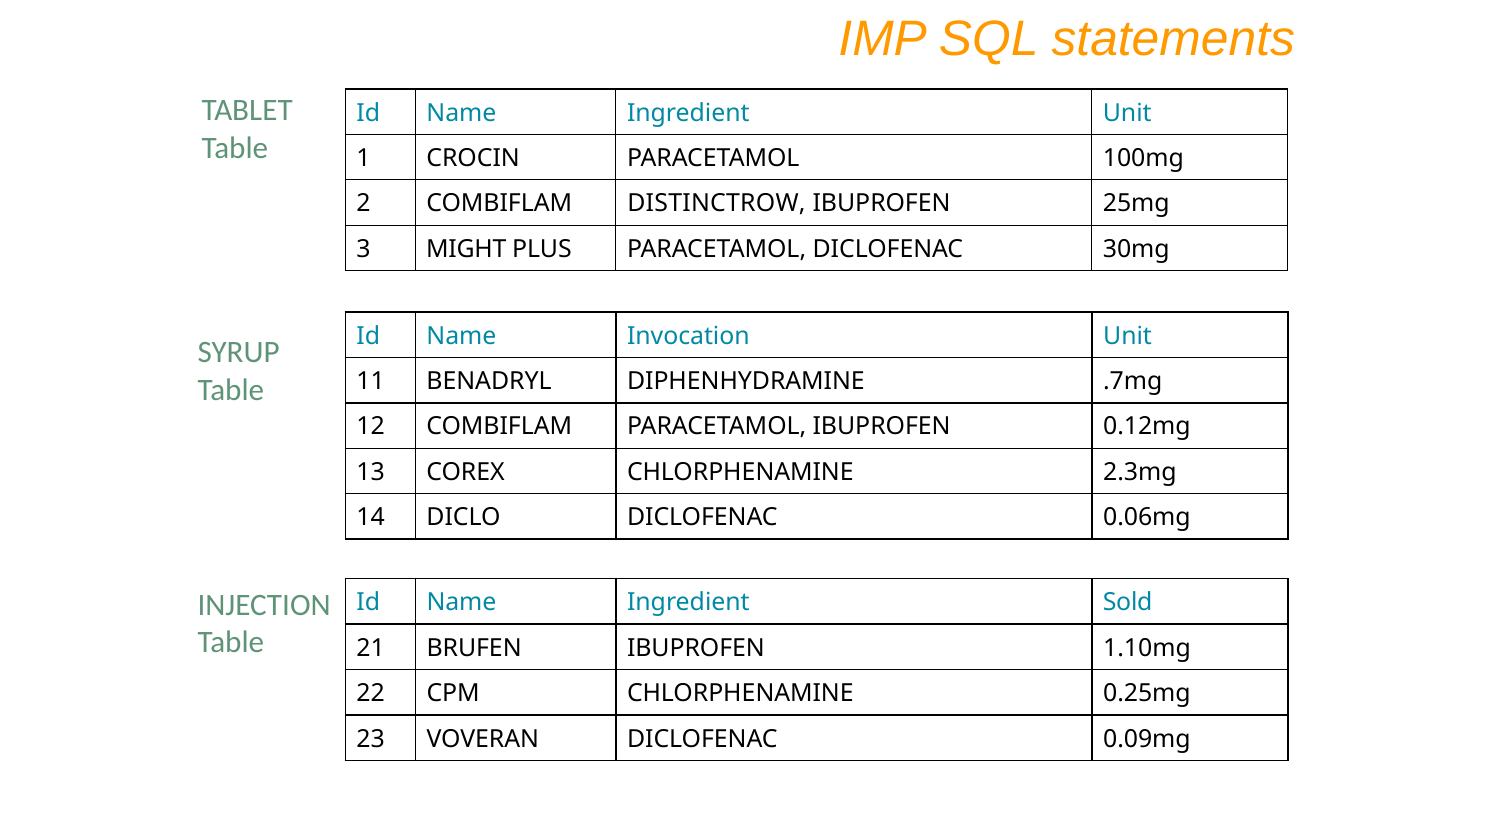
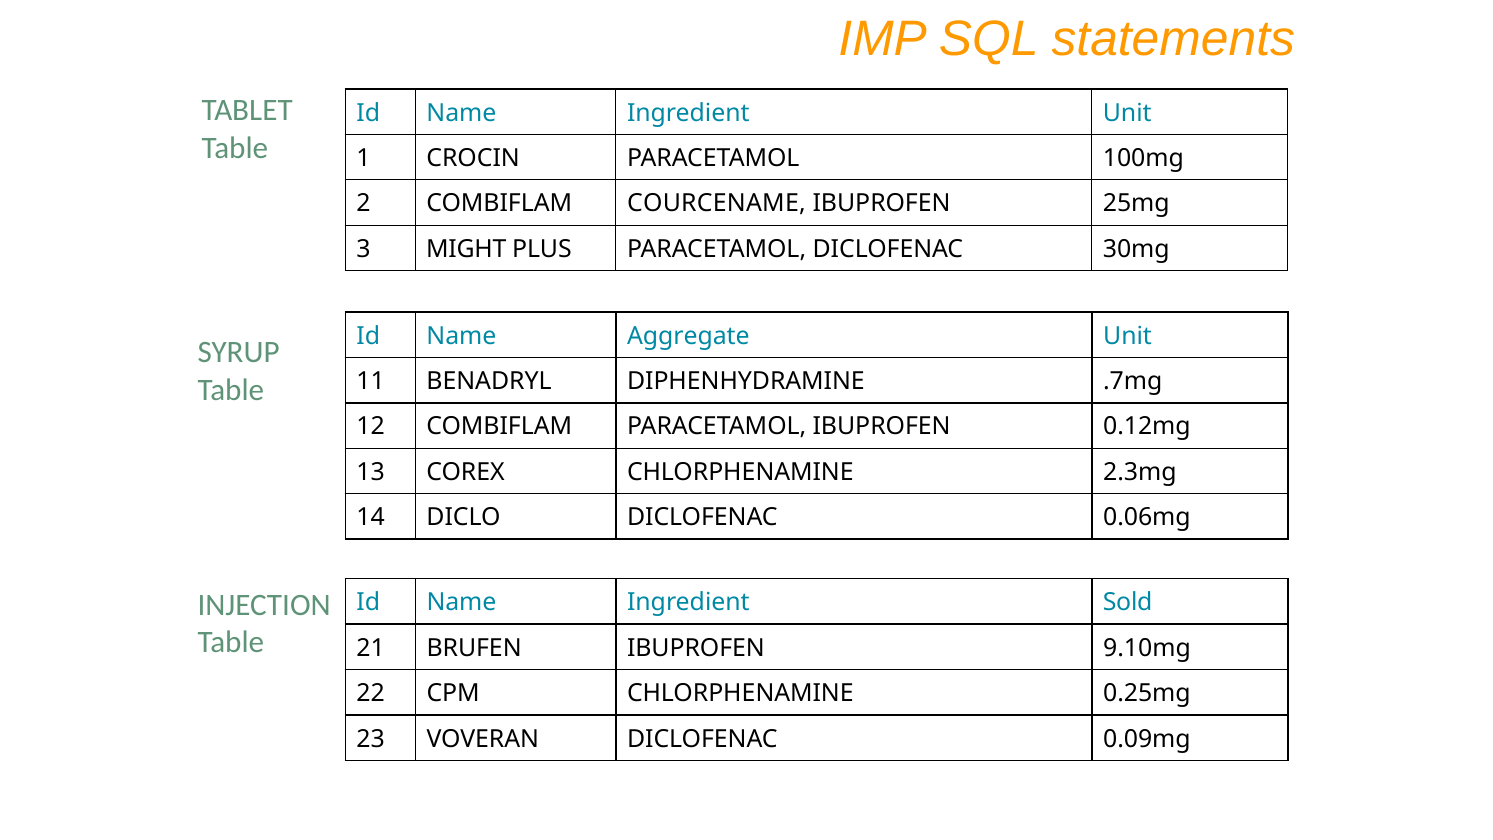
DISTINCTROW: DISTINCTROW -> COURCENAME (716, 204)
Invocation: Invocation -> Aggregate (688, 336)
1.10mg: 1.10mg -> 9.10mg (1147, 648)
